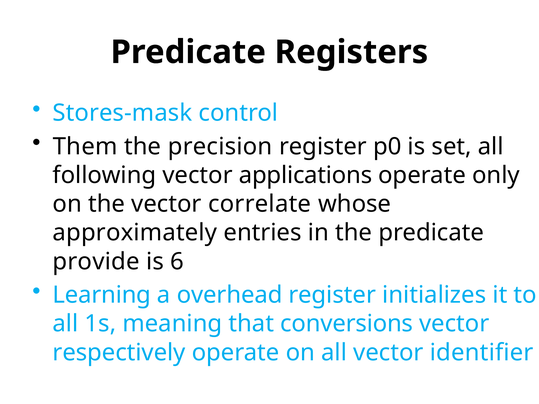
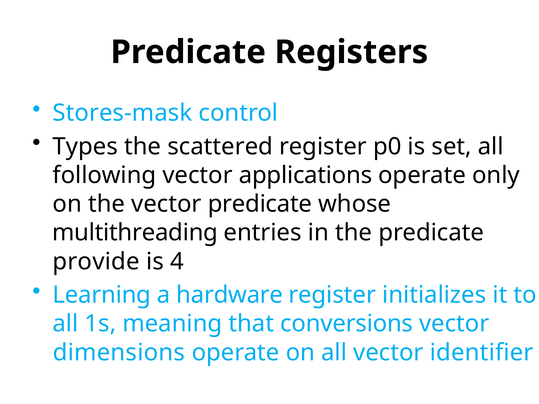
Them: Them -> Types (85, 147)
precision: precision -> scattered (220, 147)
vector correlate: correlate -> predicate (260, 204)
approximately: approximately -> multithreading (135, 233)
6: 6 -> 4 (177, 262)
overhead: overhead -> hardware (230, 295)
respectively: respectively -> dimensions (119, 353)
